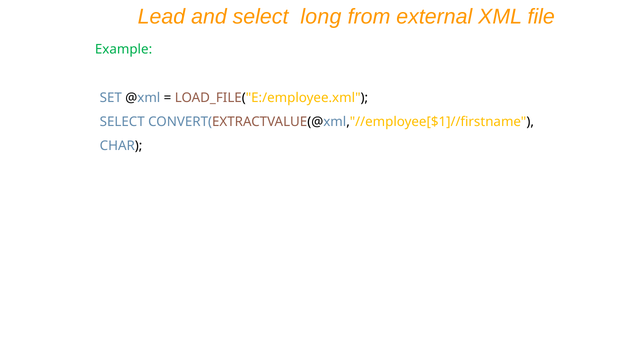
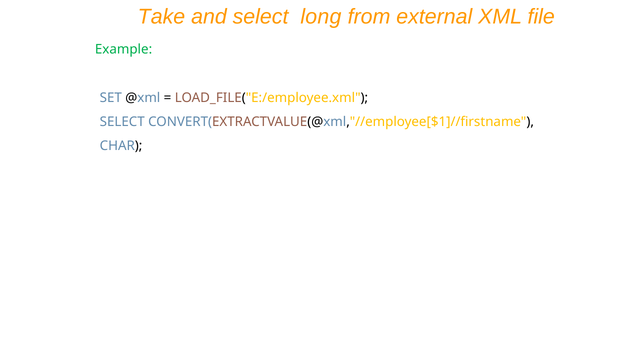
Lead: Lead -> Take (161, 17)
